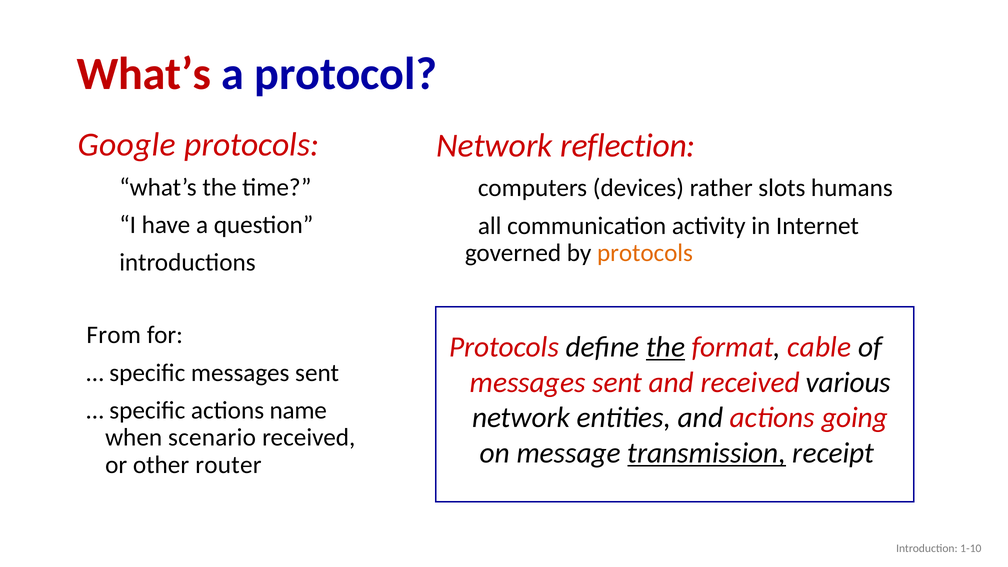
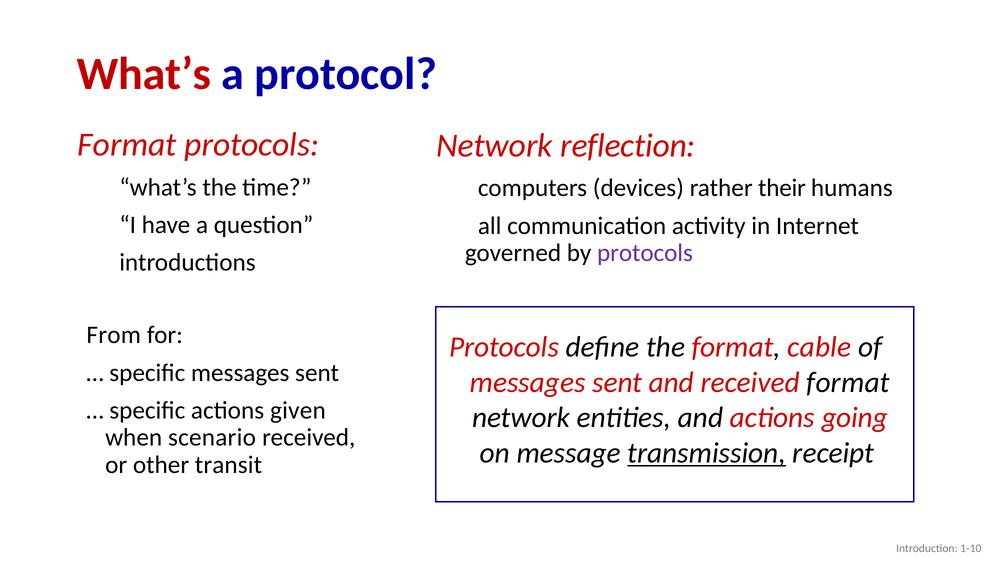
Google: Google -> Format (127, 145)
slots: slots -> their (782, 188)
protocols colour: orange -> purple (645, 253)
the underline: present -> none (666, 347)
received various: various -> format (848, 382)
name: name -> given (298, 410)
router: router -> transit (229, 465)
